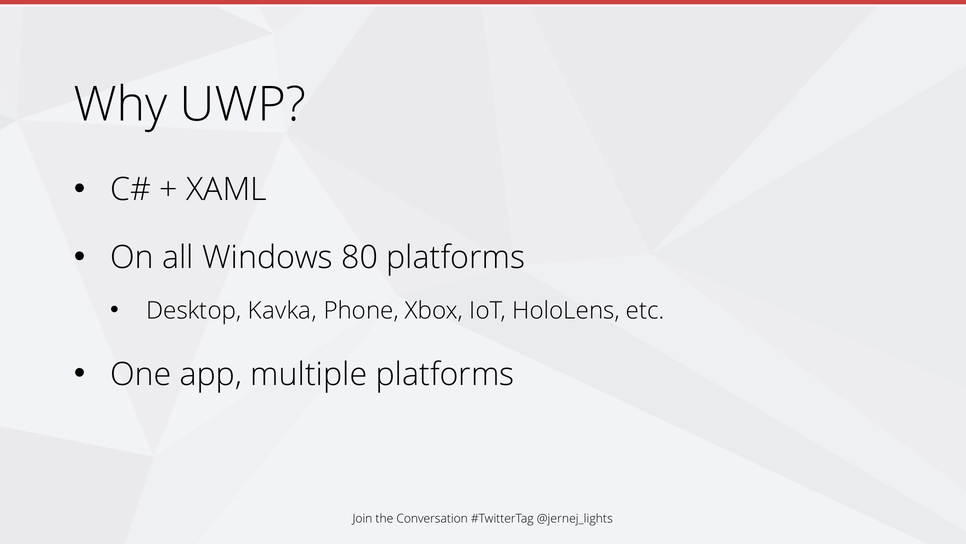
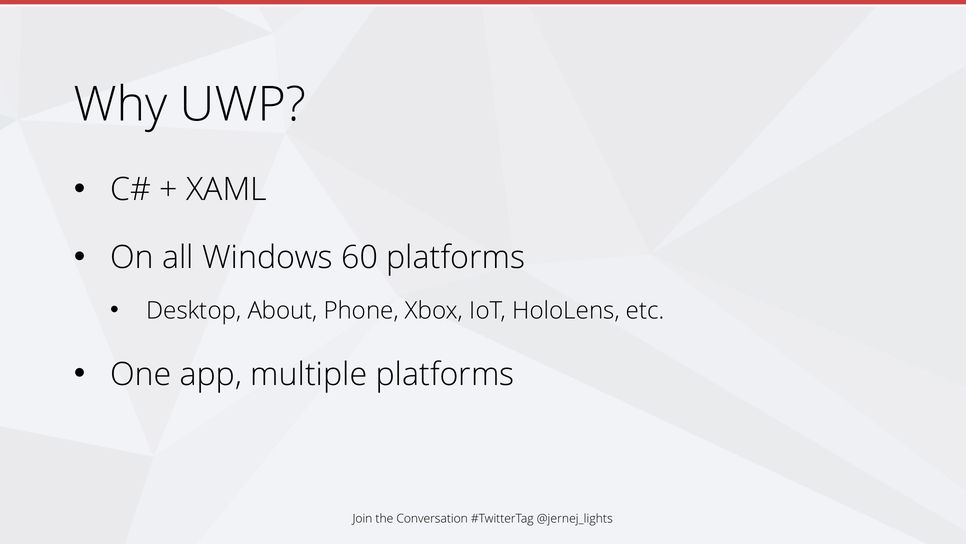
80: 80 -> 60 (360, 258)
Kavka: Kavka -> About (283, 310)
